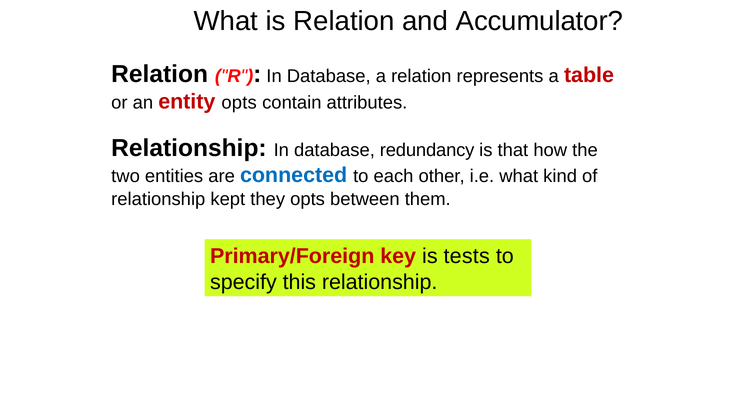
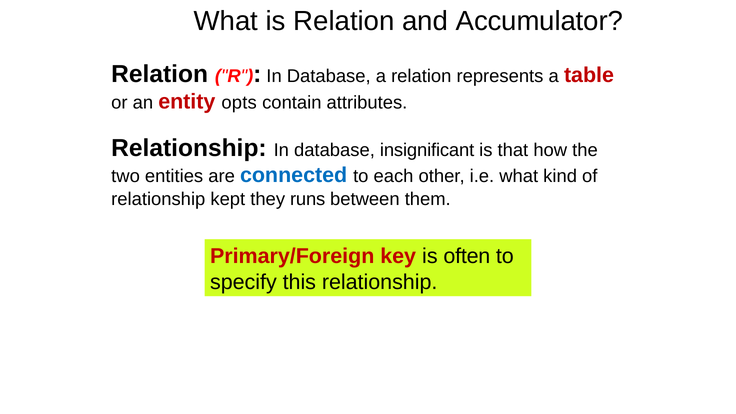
redundancy: redundancy -> insignificant (427, 150)
they opts: opts -> runs (308, 199)
tests: tests -> often (467, 256)
